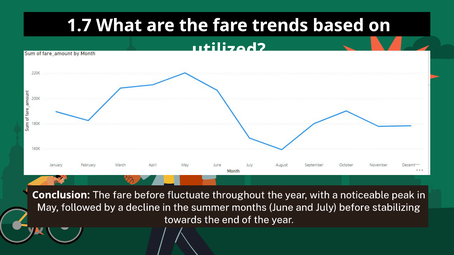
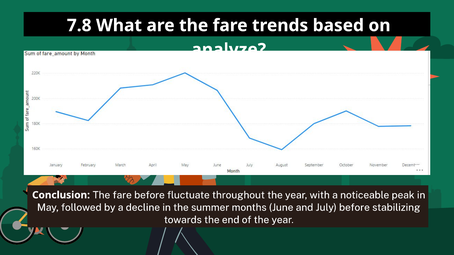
1.7: 1.7 -> 7.8 (79, 26)
utilized: utilized -> analyze (229, 50)
